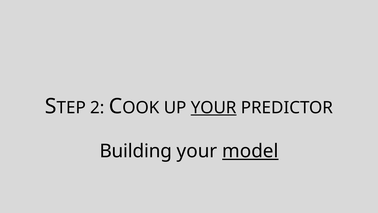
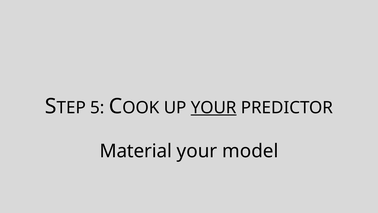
2: 2 -> 5 (97, 108)
Building: Building -> Material (136, 151)
model underline: present -> none (250, 151)
